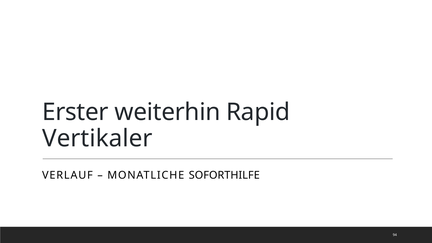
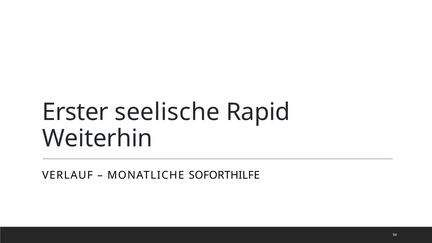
weiterhin: weiterhin -> seelische (167, 112)
Vertikaler: Vertikaler -> Weiterhin (97, 138)
